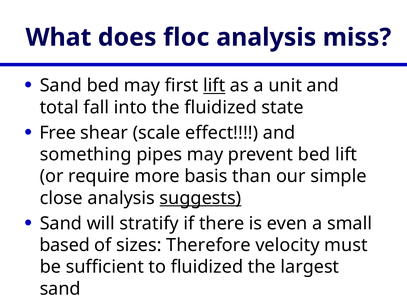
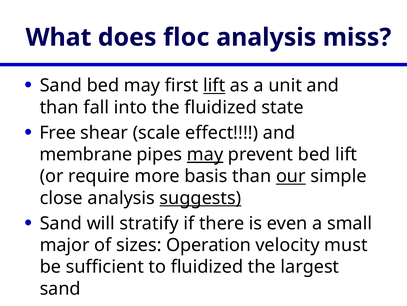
total: total -> than (59, 107)
something: something -> membrane (86, 154)
may underline: none -> present (205, 154)
our underline: none -> present (291, 176)
based: based -> major (65, 245)
Therefore: Therefore -> Operation (209, 245)
